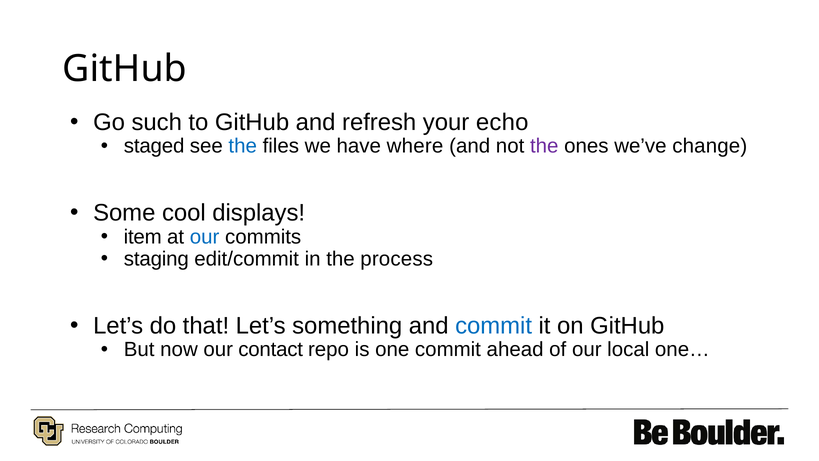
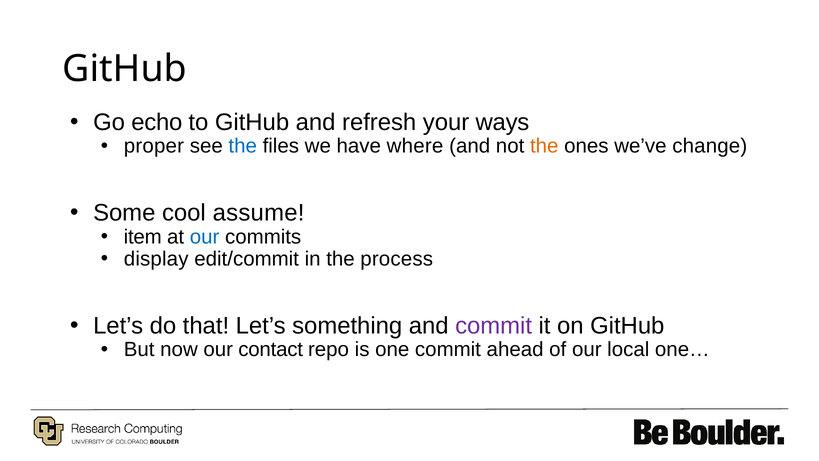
such: such -> echo (157, 122)
echo: echo -> ways (502, 122)
staged: staged -> proper (154, 146)
the colour: purple -> orange (544, 146)
displays: displays -> assume (259, 213)
staging: staging -> display (156, 259)
commit colour: blue -> purple (494, 325)
